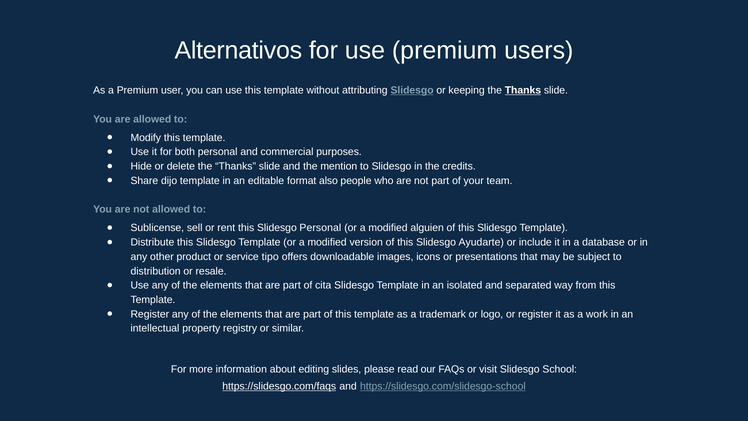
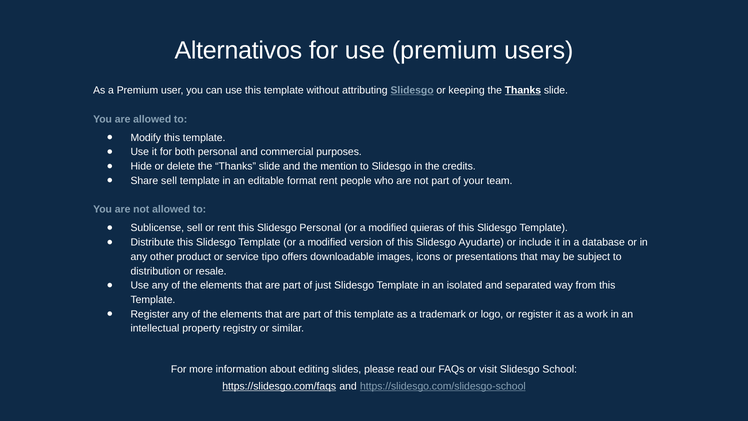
Share dijo: dijo -> sell (169, 181)
format also: also -> rent (328, 181)
alguien: alguien -> quieras (427, 228)
cita: cita -> just (323, 285)
